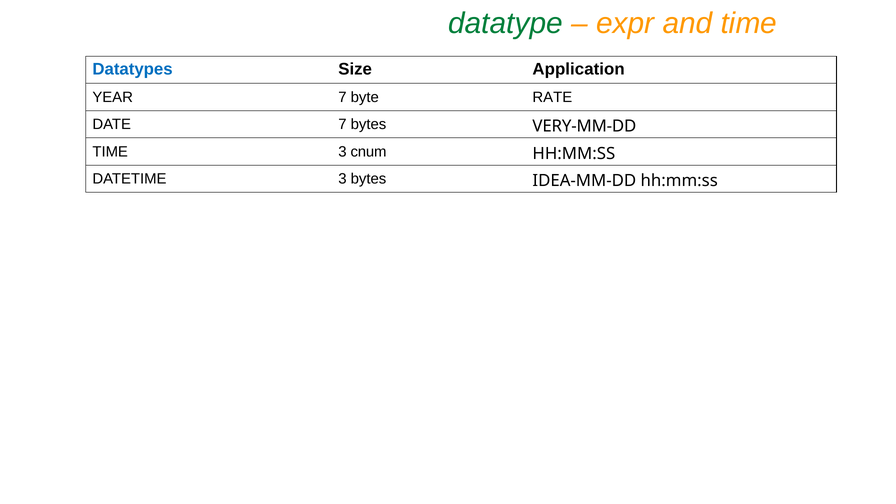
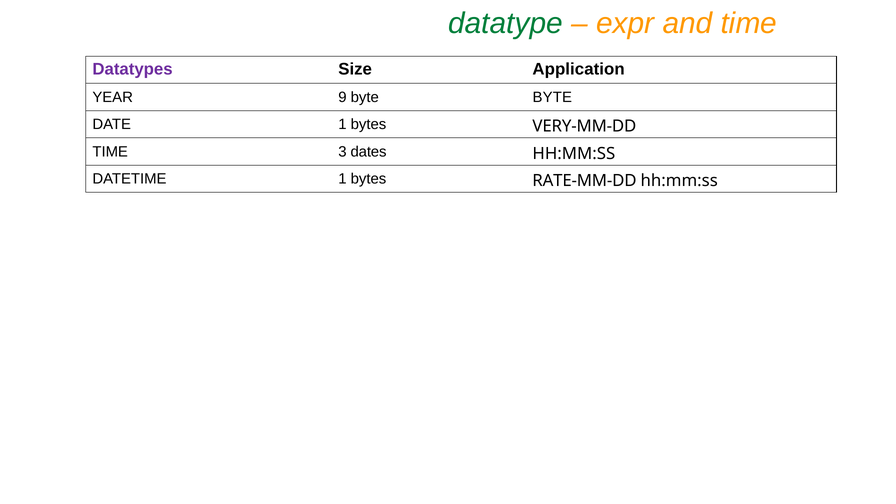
Datatypes colour: blue -> purple (133, 69)
YEAR 7: 7 -> 9 (342, 97)
byte RATE: RATE -> BYTE (552, 97)
DATE 7: 7 -> 1 (342, 125)
cnum: cnum -> dates (369, 152)
DATETIME 3: 3 -> 1 (342, 179)
IDEA-MM-DD: IDEA-MM-DD -> RATE-MM-DD (584, 181)
